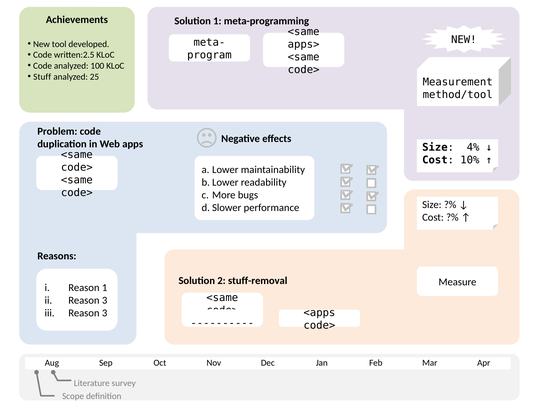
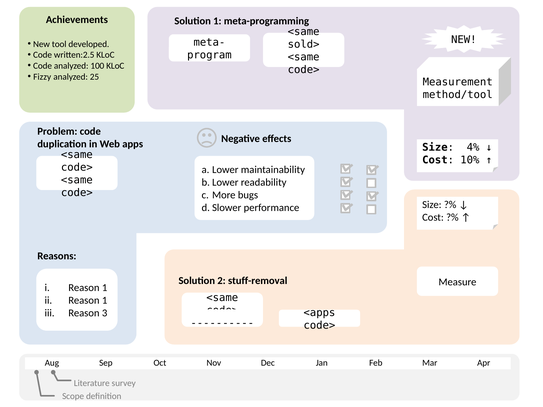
apps>: apps> -> sold> (304, 44)
Stuff: Stuff -> Fizzy (42, 77)
3: 3 -> 1 (105, 301)
